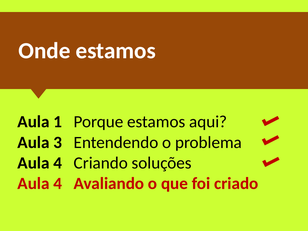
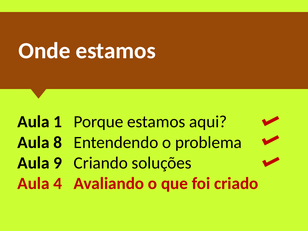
3: 3 -> 8 (58, 142)
4: 4 -> 9 (58, 163)
